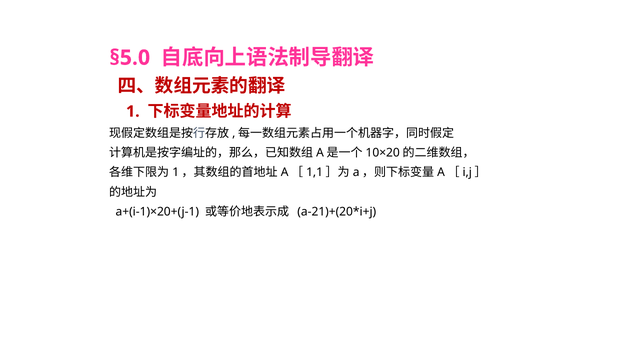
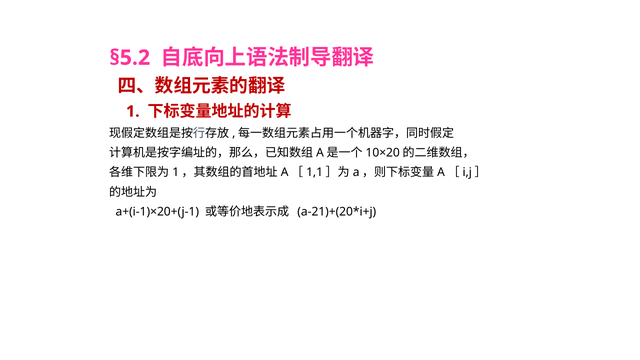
§5.0: §5.0 -> §5.2 (130, 58)
